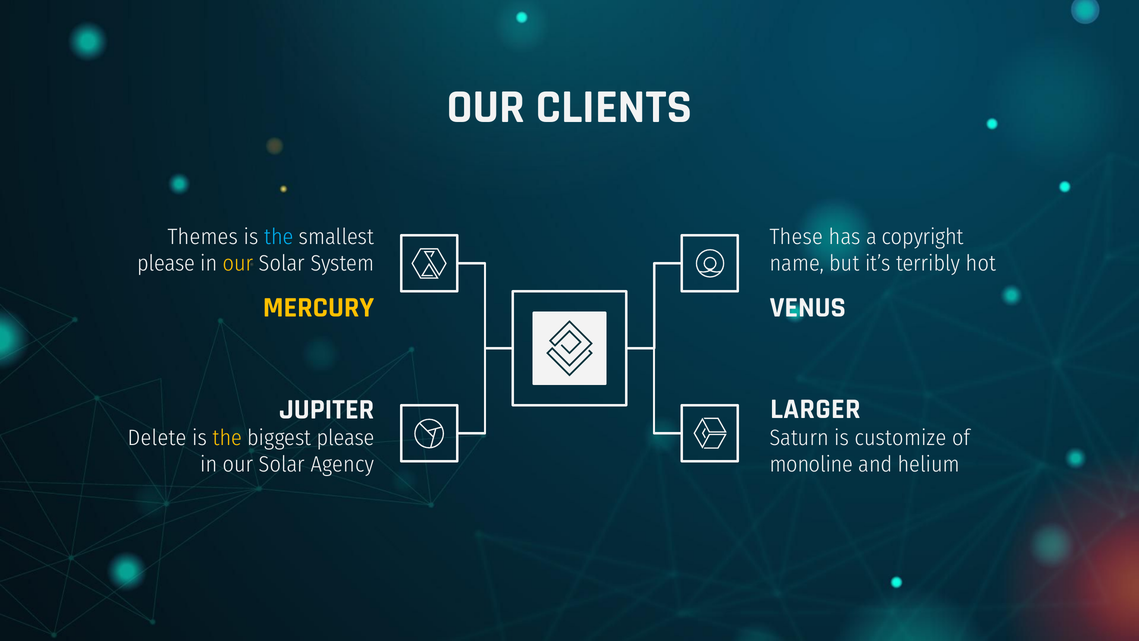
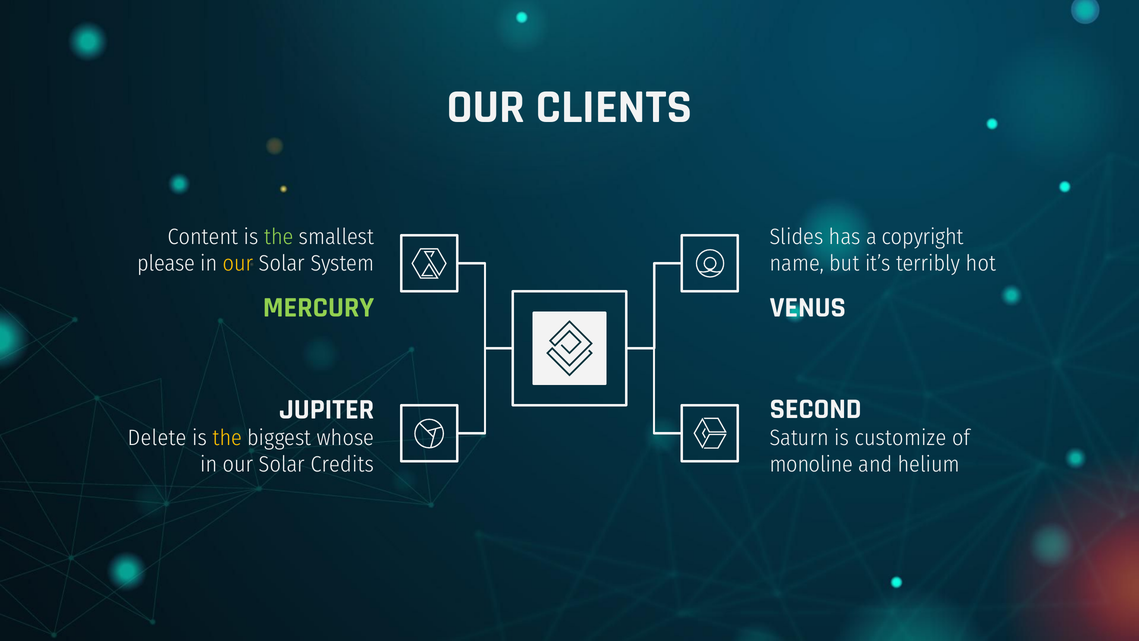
Themes: Themes -> Content (203, 237)
the colour: light blue -> light green (279, 237)
These: These -> Slides (797, 237)
MERCURY colour: yellow -> light green (319, 307)
LARGER: LARGER -> SECOND (816, 409)
biggest please: please -> whose (345, 438)
Agency: Agency -> Credits (342, 464)
